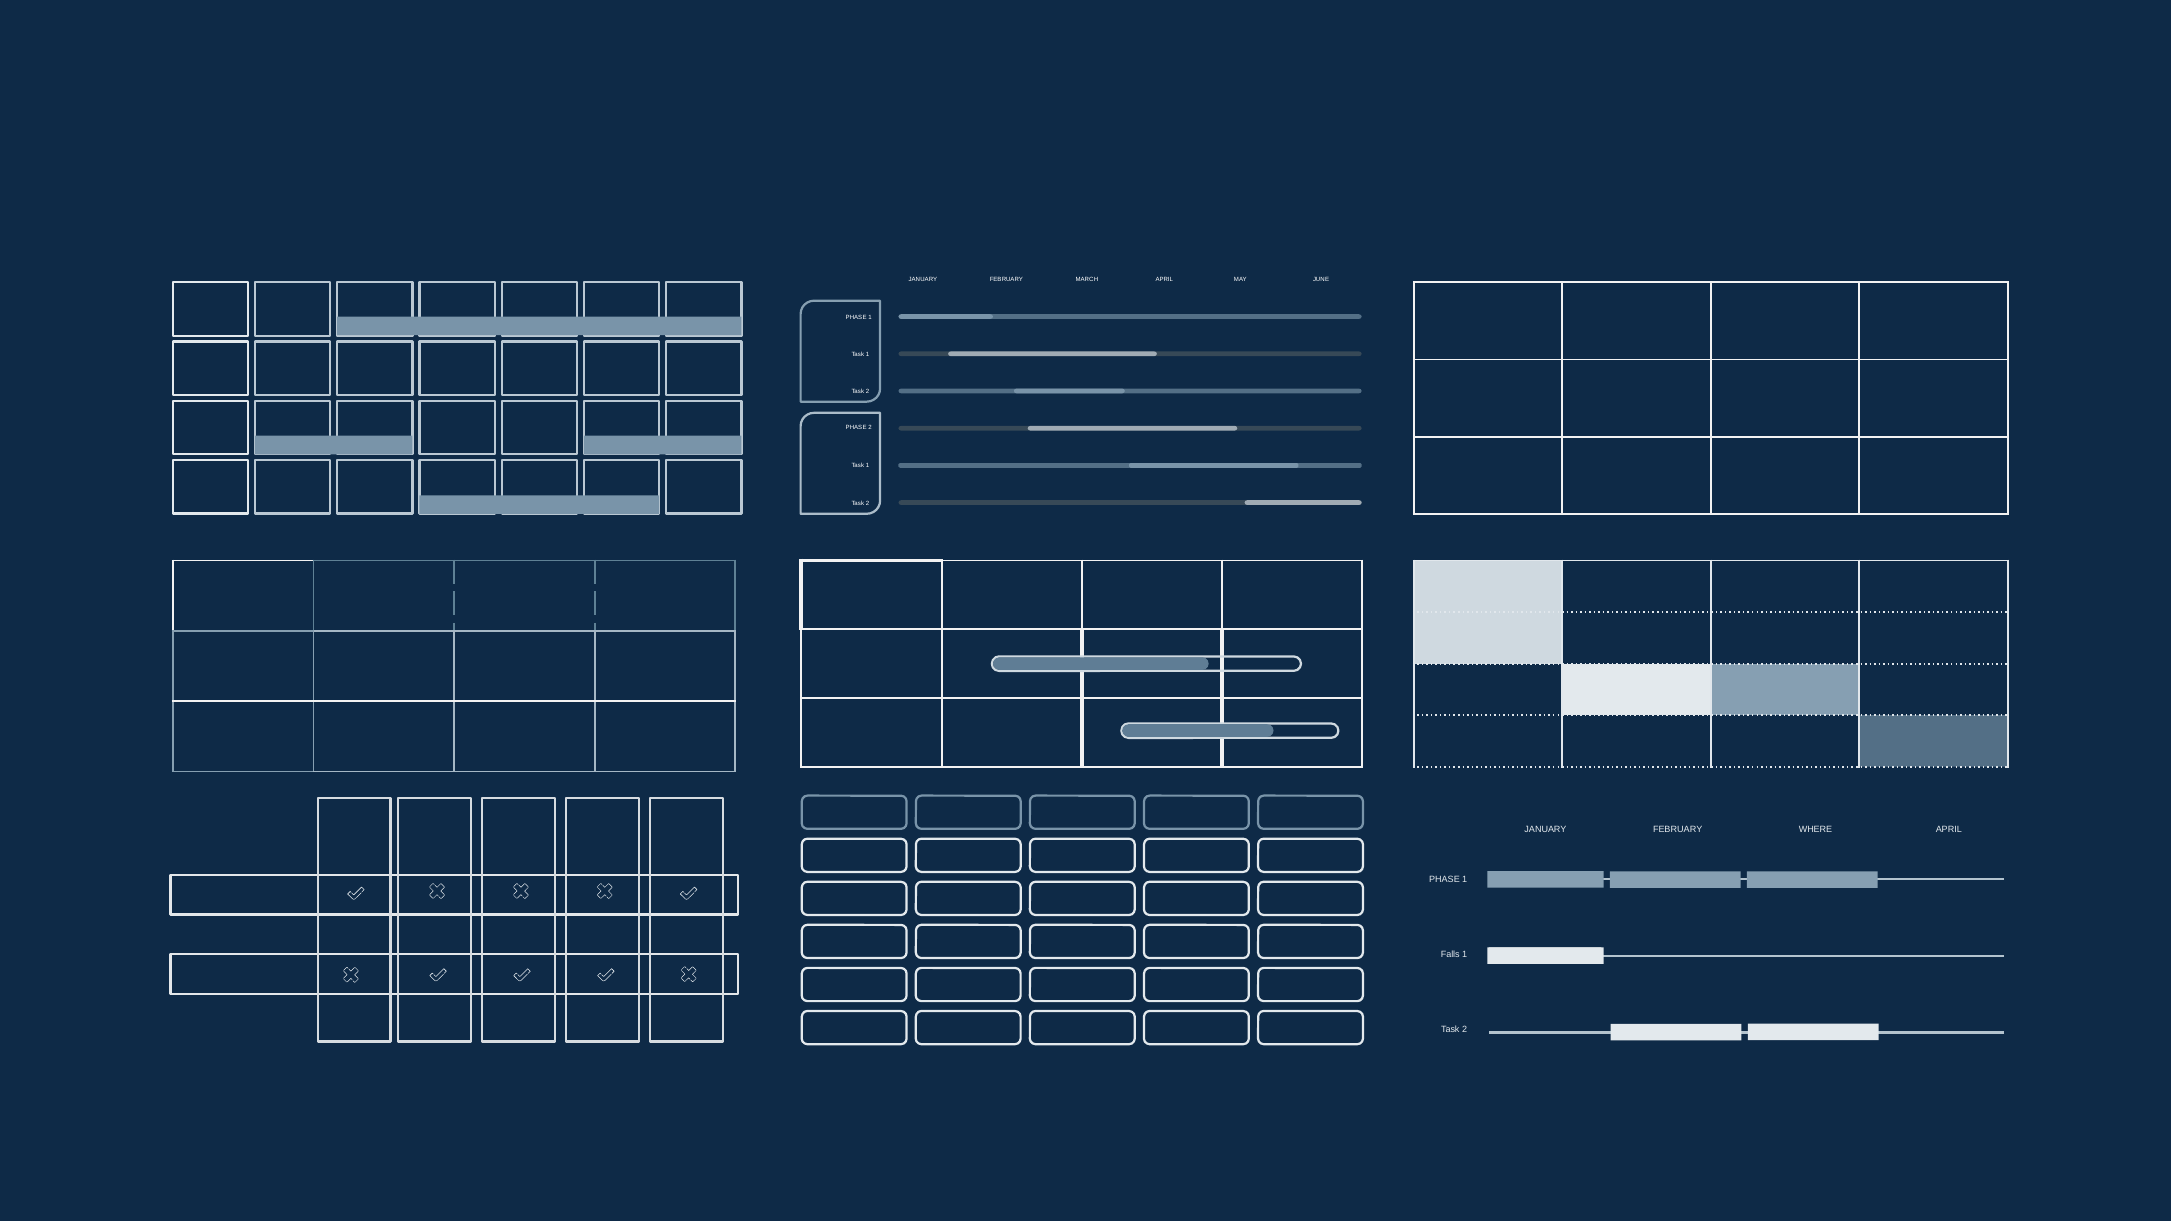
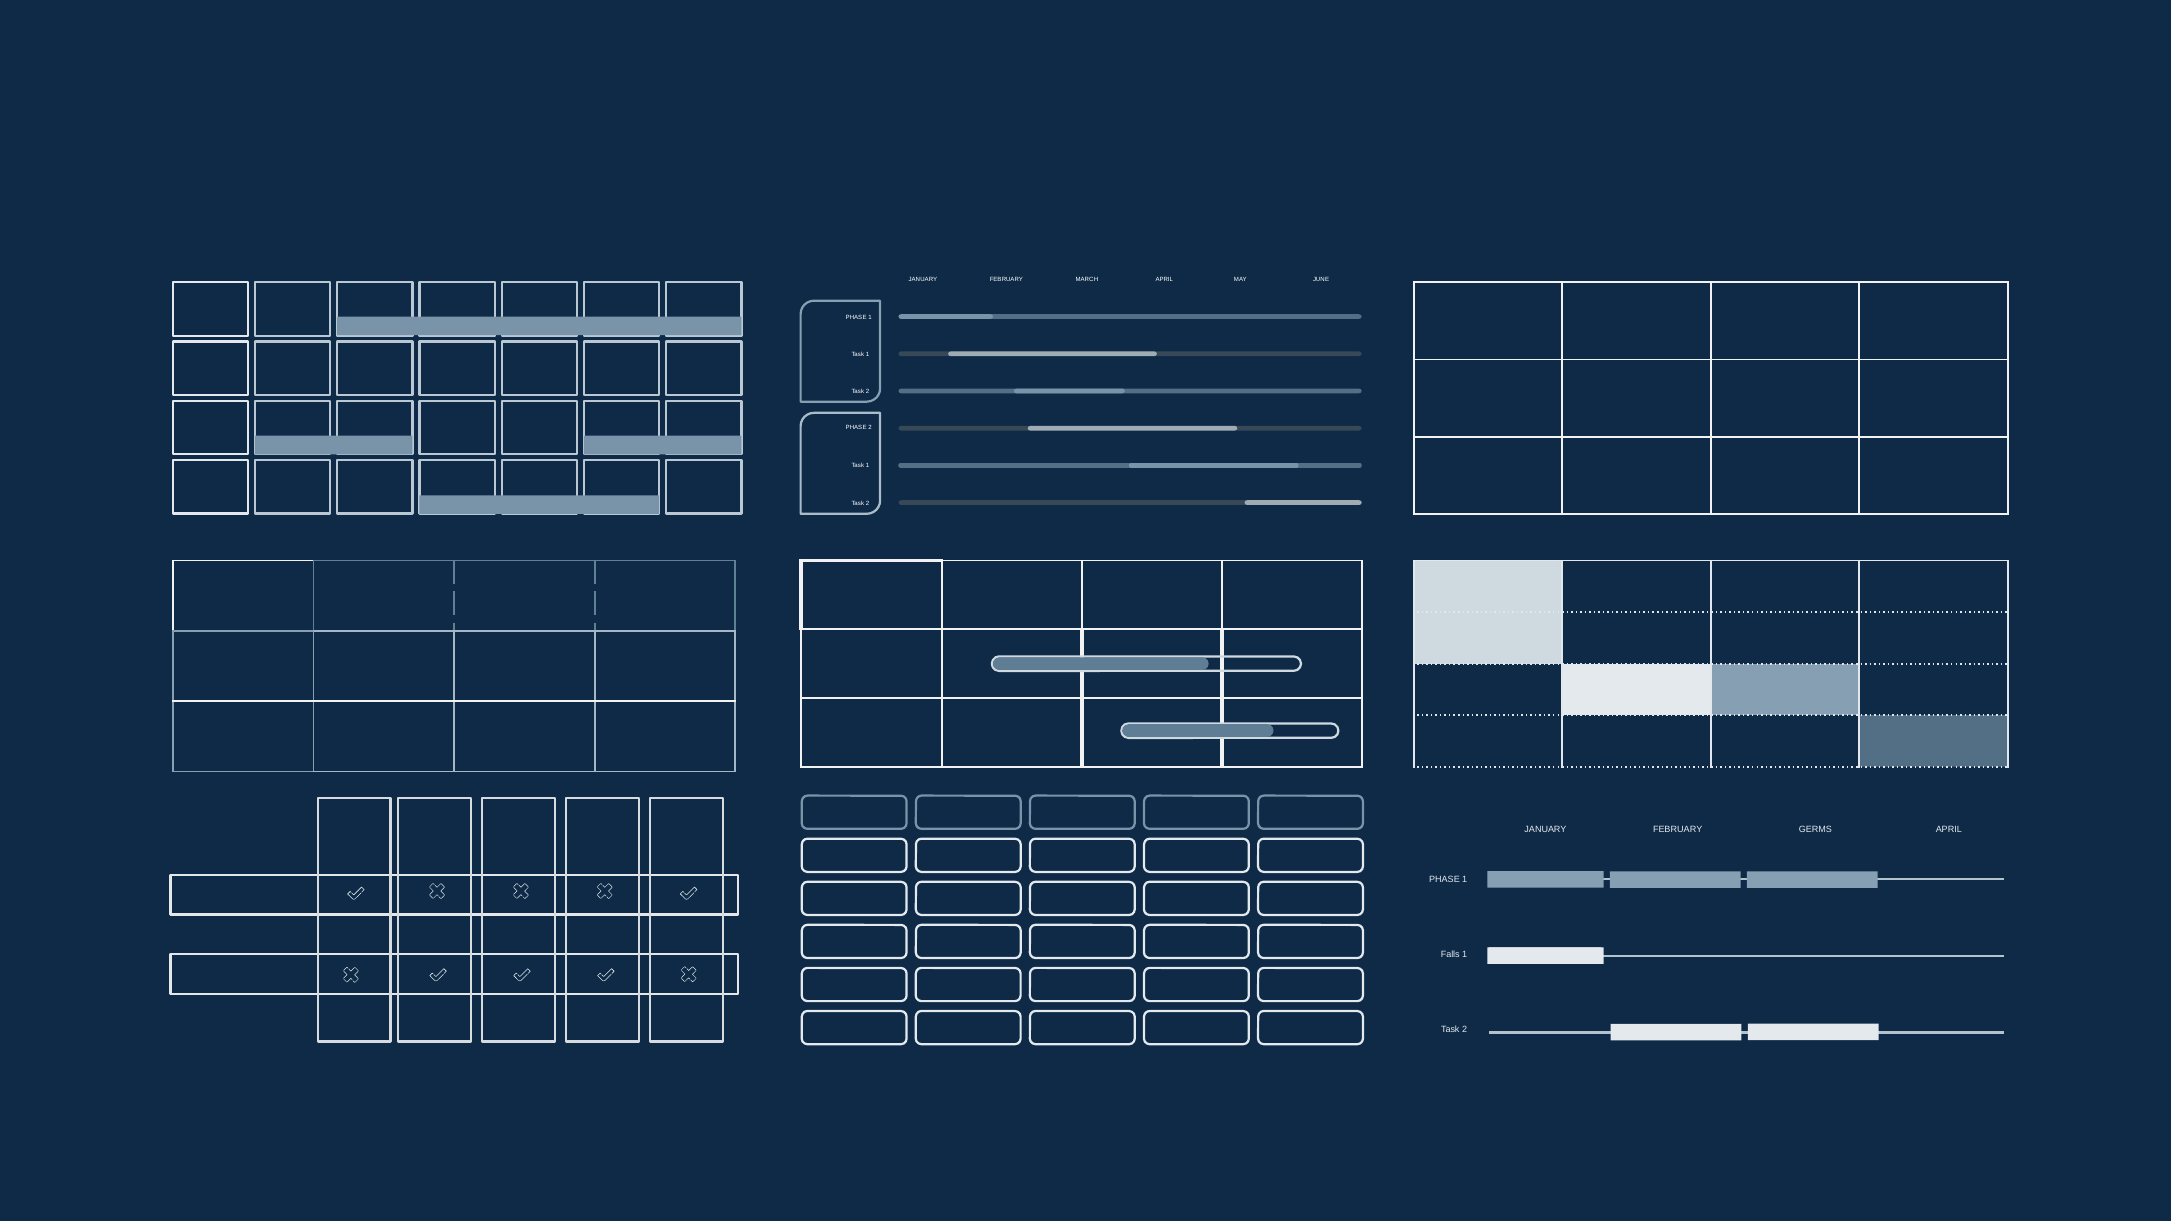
WHERE: WHERE -> GERMS (1815, 830)
